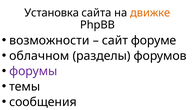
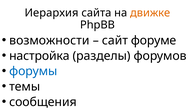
Установка: Установка -> Иерархия (52, 13)
облачном: облачном -> настройка (39, 56)
форумы colour: purple -> blue (33, 71)
